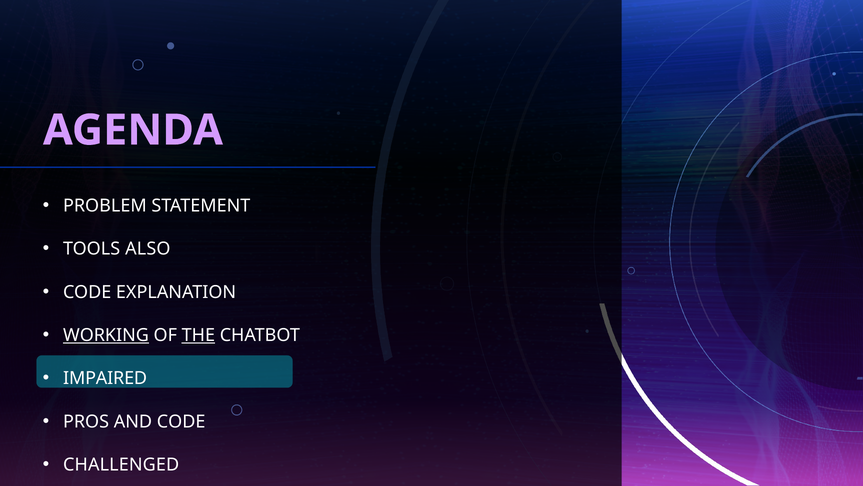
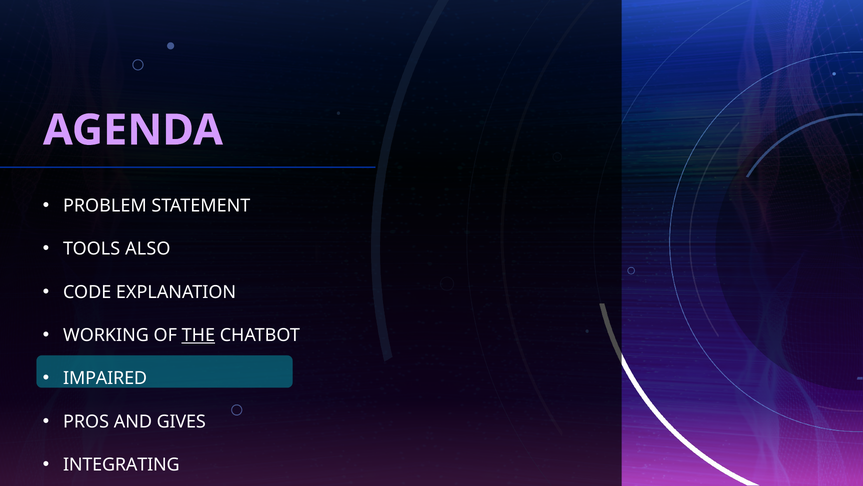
WORKING underline: present -> none (106, 335)
AND CODE: CODE -> GIVES (181, 421)
CHALLENGED: CHALLENGED -> INTEGRATING (121, 464)
